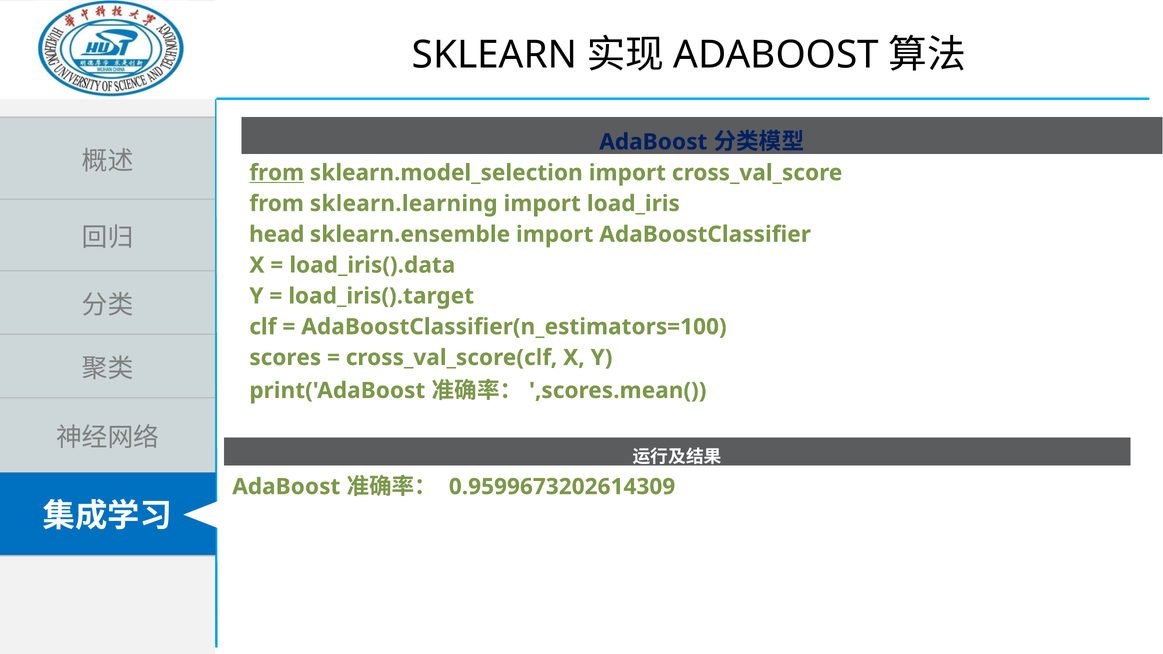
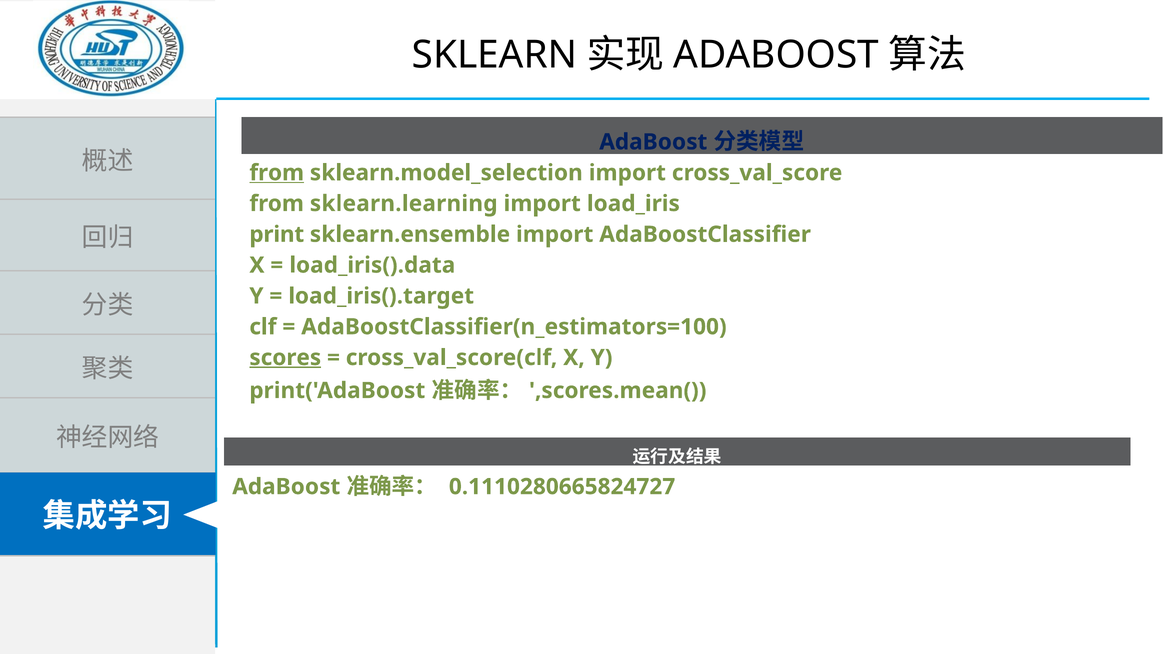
head: head -> print (277, 234)
scores underline: none -> present (285, 358)
0.9599673202614309: 0.9599673202614309 -> 0.1110280665824727 (562, 487)
